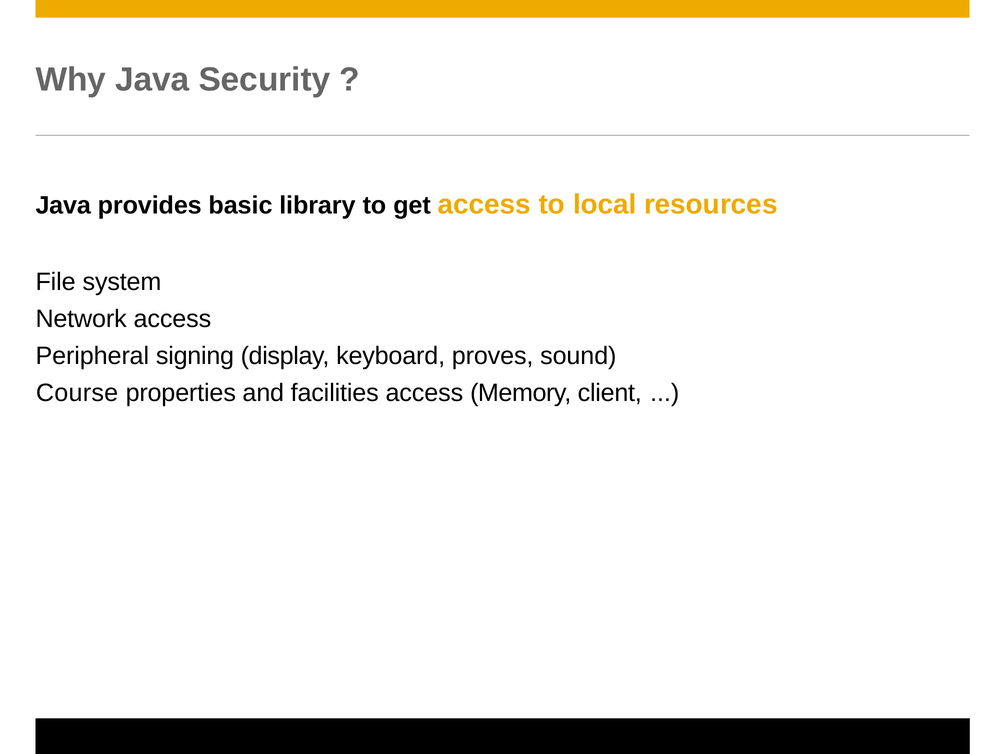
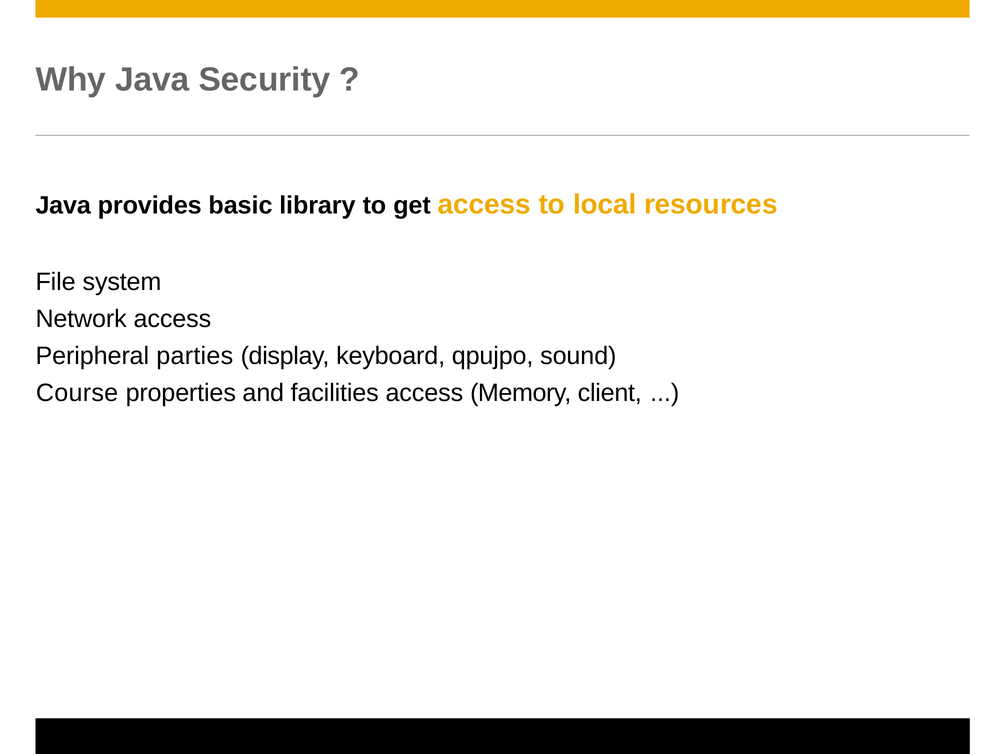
signing: signing -> parties (195, 356)
proves: proves -> qpujpo (493, 356)
